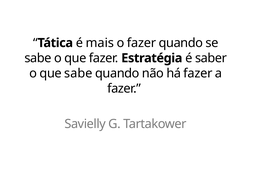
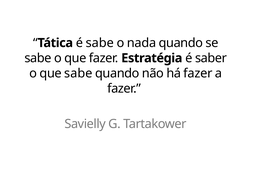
é mais: mais -> sabe (100, 43)
o fazer: fazer -> nada (142, 43)
